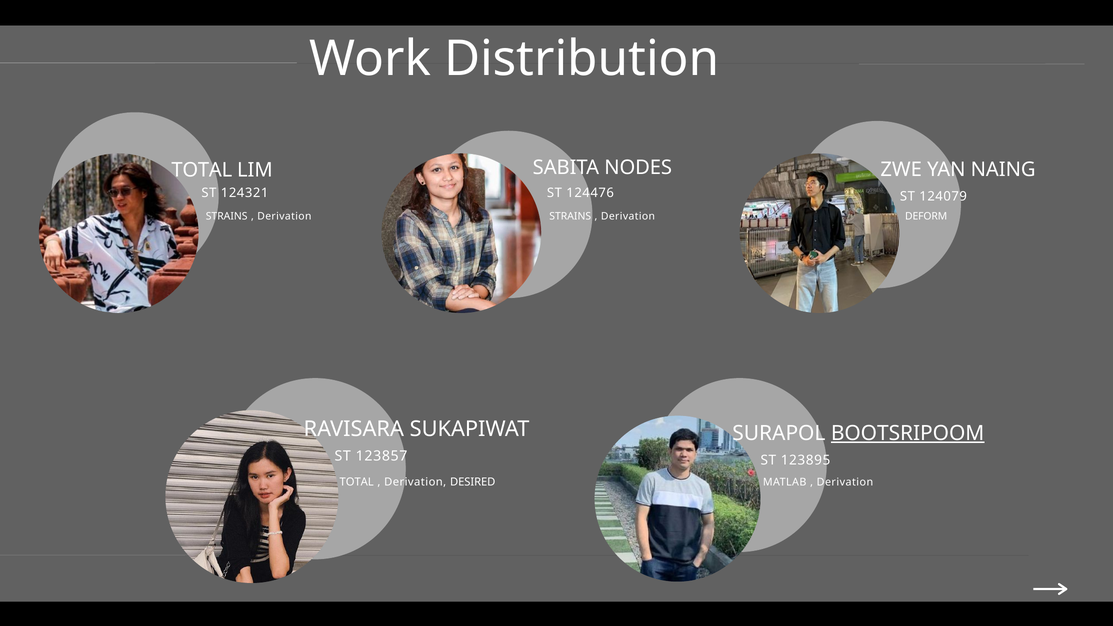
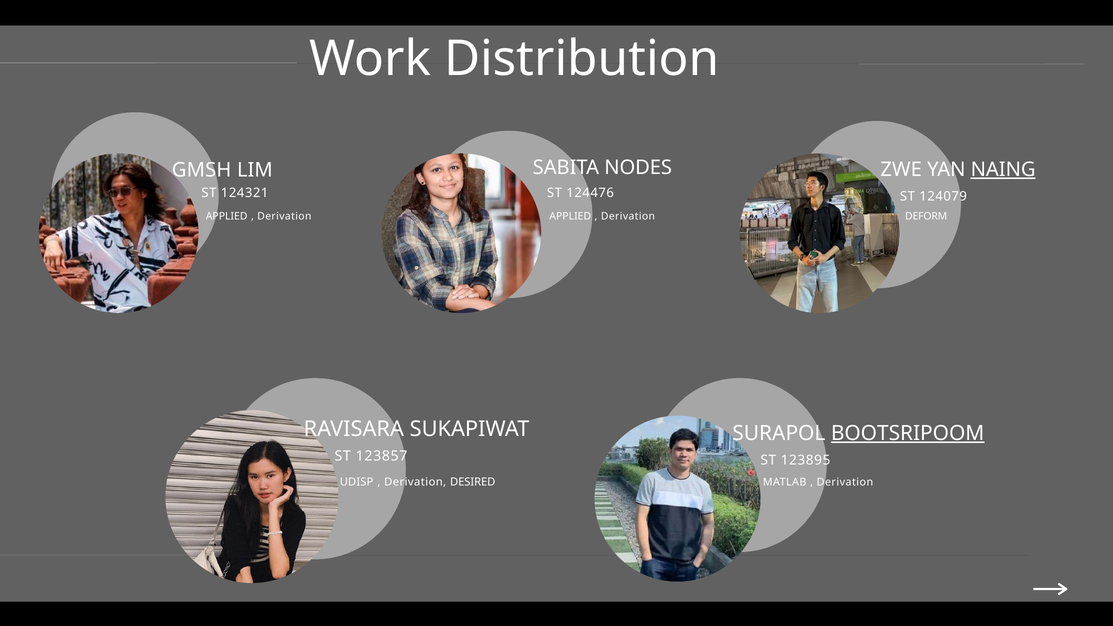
TOTAL: TOTAL -> GMSH (202, 170)
NAING underline: none -> present (1003, 170)
STRAINS: STRAINS -> APPLIED (227, 216)
Derivation STRAINS: STRAINS -> APPLIED (570, 216)
TOTAL: TOTAL -> UDISP (357, 482)
